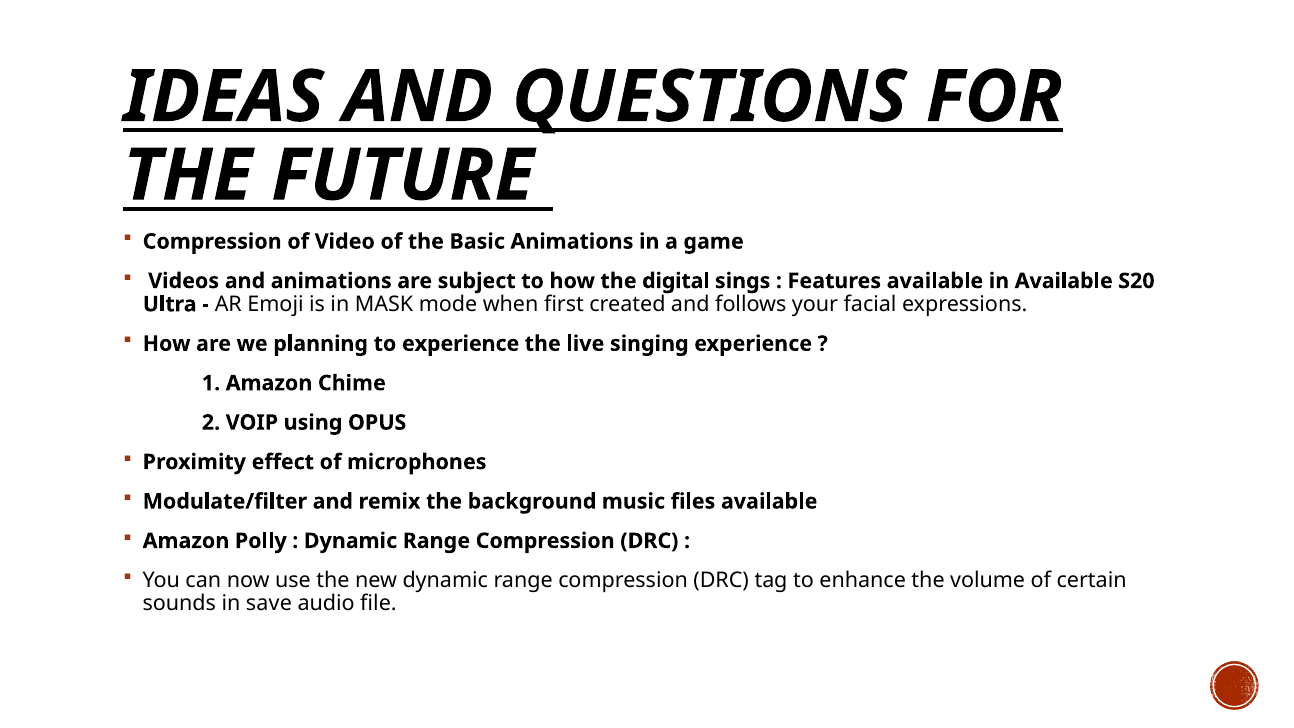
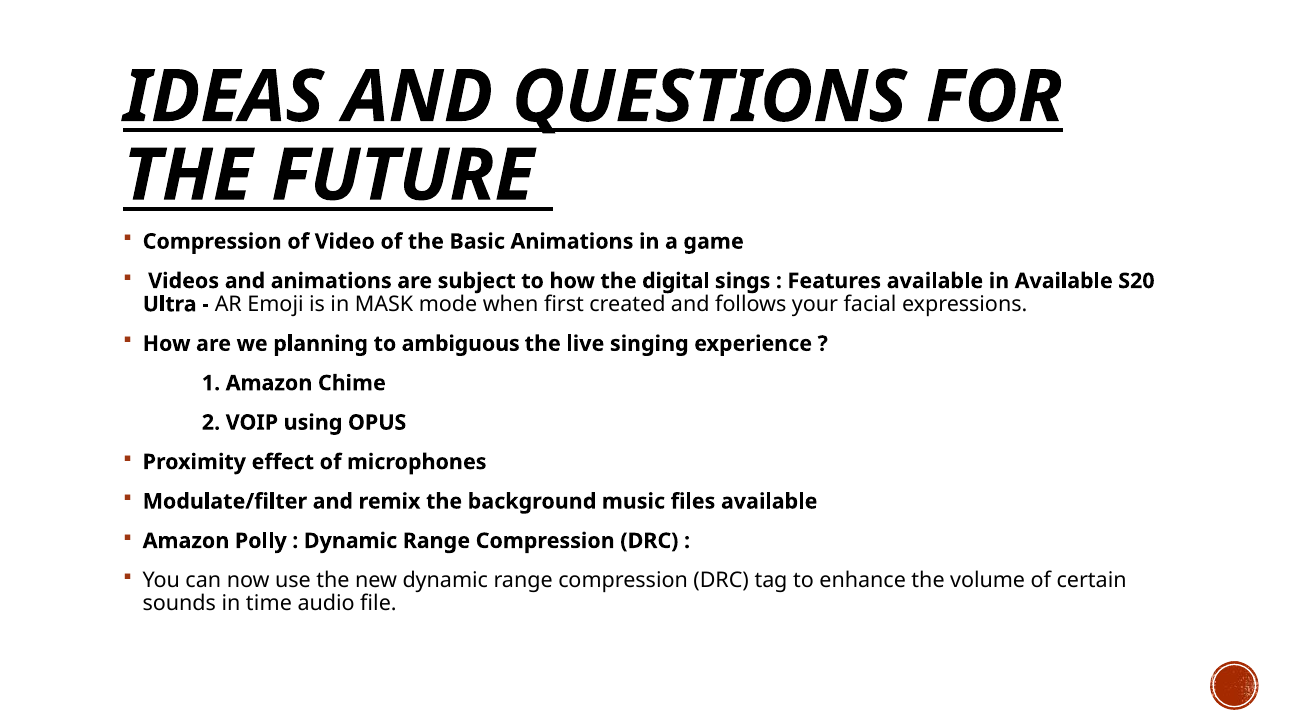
to experience: experience -> ambiguous (461, 344)
save: save -> time (269, 603)
